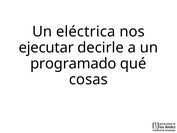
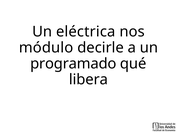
ejecutar: ejecutar -> módulo (46, 48)
cosas: cosas -> libera (88, 79)
